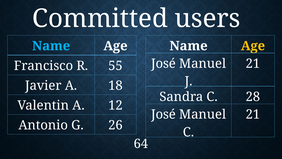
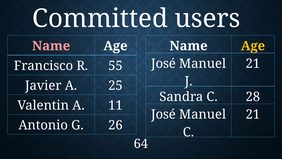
Name colour: light blue -> pink (51, 46)
18: 18 -> 25 (115, 85)
12: 12 -> 11 (115, 105)
